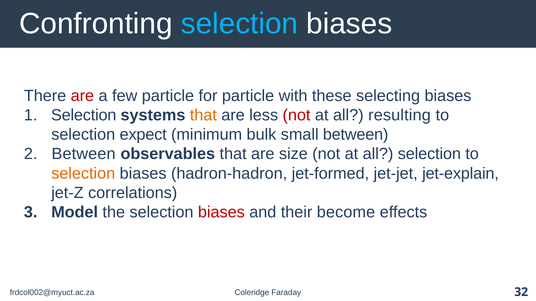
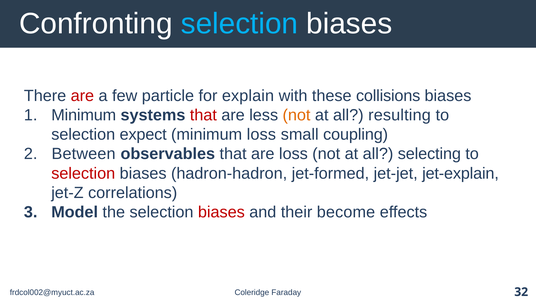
for particle: particle -> explain (248, 96)
selecting: selecting -> collisions (388, 96)
Selection: Selection -> Minimum (84, 115)
that colour: orange -> red (203, 115)
not colour: red -> orange (297, 115)
minimum bulk: bulk -> loss (261, 135)
small between: between -> coupling (356, 135)
are size: size -> loss (293, 154)
all selection: selection -> selecting (429, 154)
selection colour: orange -> red (83, 174)
